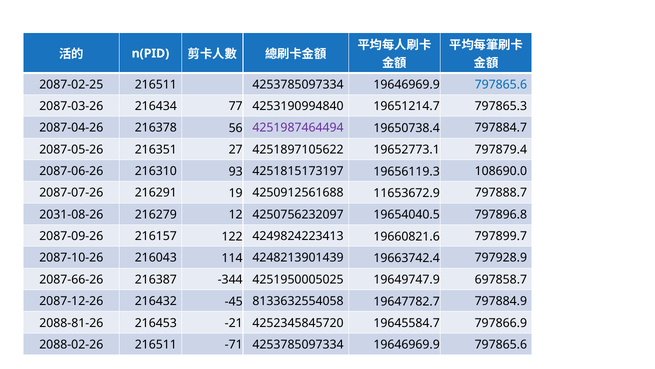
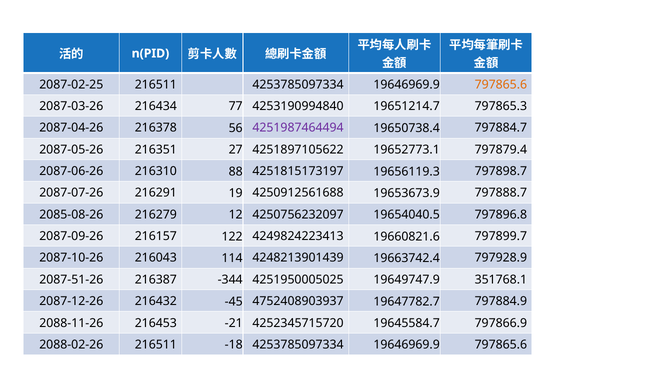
797865.6 colour: blue -> orange (501, 84)
93: 93 -> 88 (236, 171)
108690.0: 108690.0 -> 797898.7 (501, 171)
11653672.9: 11653672.9 -> 19653673.9 (407, 193)
2031-08-26: 2031-08-26 -> 2085-08-26 (71, 214)
2087-66-26: 2087-66-26 -> 2087-51-26 (71, 279)
697858.7: 697858.7 -> 351768.1 (501, 279)
8133632554058: 8133632554058 -> 4752408903937 (298, 301)
2088-81-26: 2088-81-26 -> 2088-11-26 (71, 322)
4252345845720: 4252345845720 -> 4252345715720 (298, 322)
-71: -71 -> -18 (234, 344)
